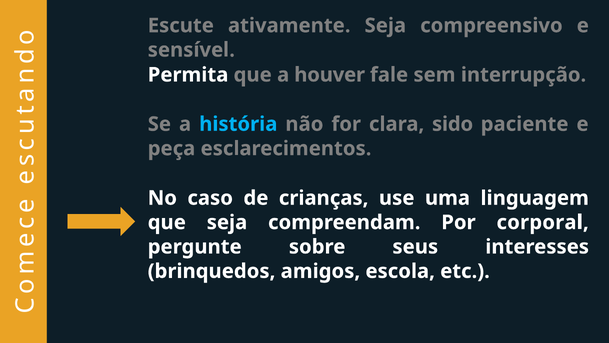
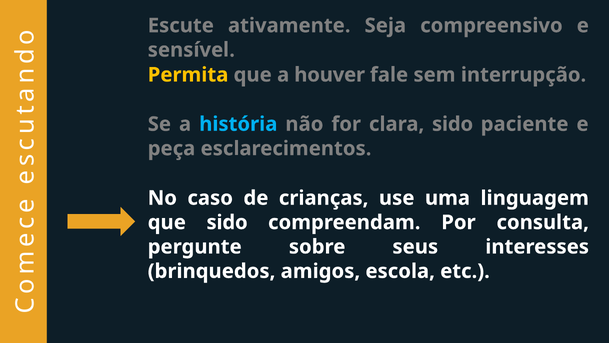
Permita colour: white -> yellow (188, 75)
que seja: seja -> sido (227, 222)
corporal: corporal -> consulta (543, 222)
